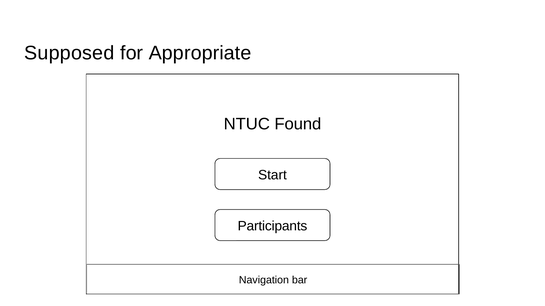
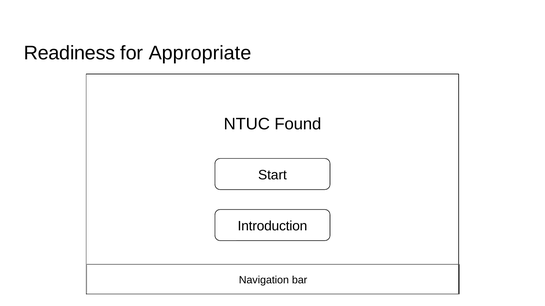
Supposed: Supposed -> Readiness (69, 53)
Participants: Participants -> Introduction (272, 226)
